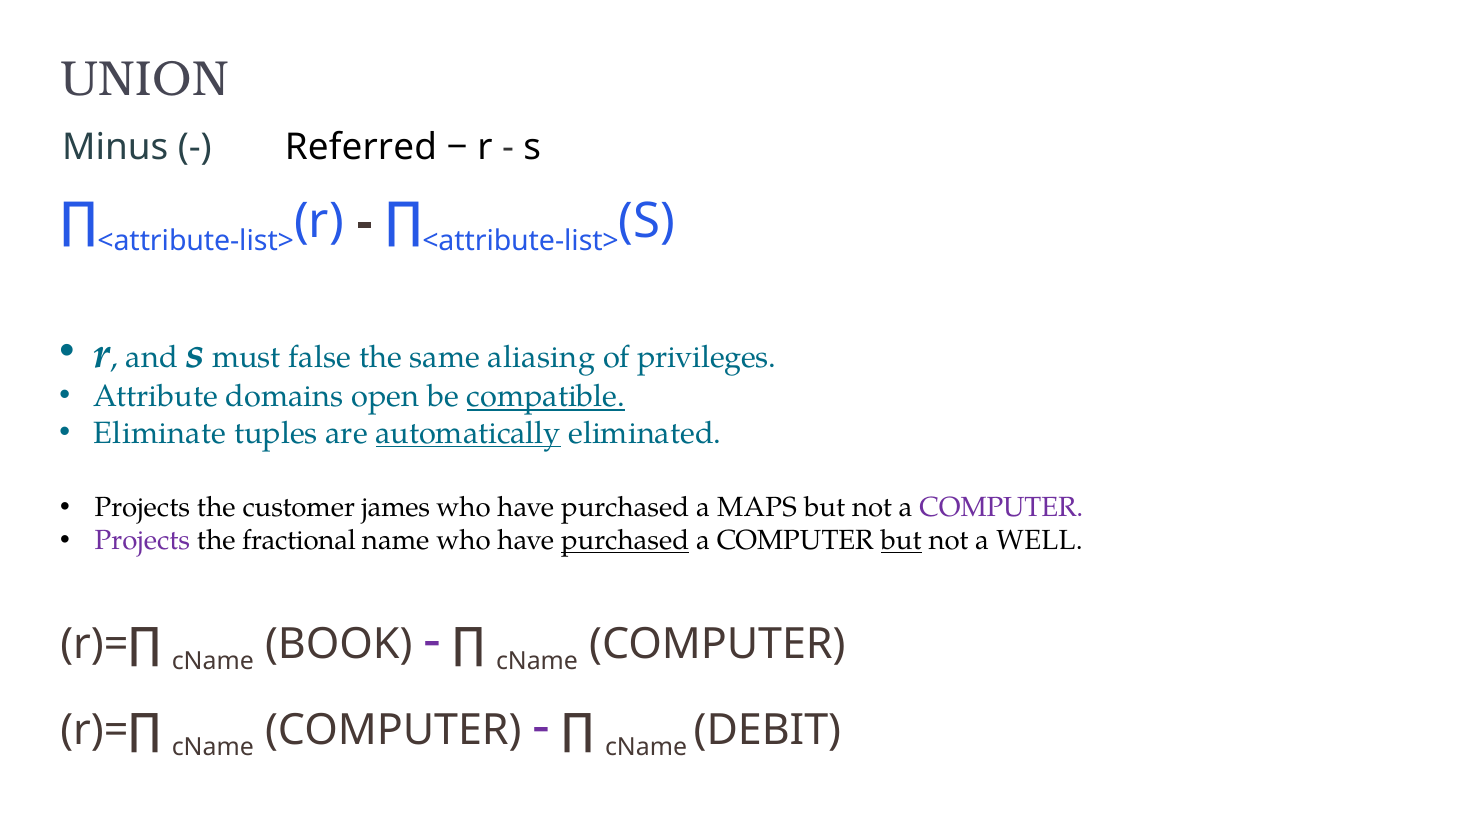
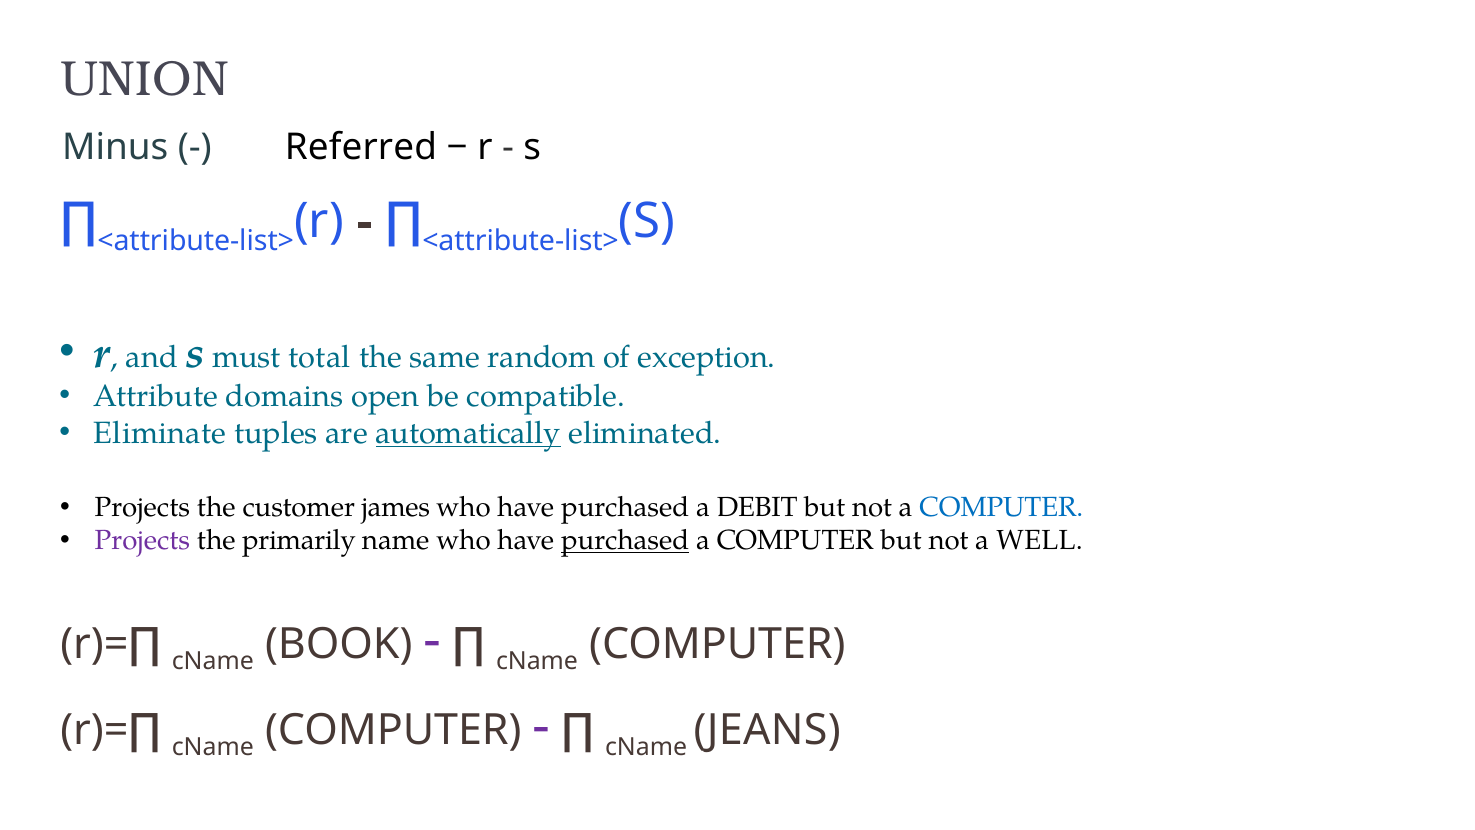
false: false -> total (320, 357)
aliasing: aliasing -> random (542, 357)
privileges: privileges -> exception (707, 357)
compatible underline: present -> none (546, 396)
MAPS: MAPS -> DEBIT (757, 507)
COMPUTER colour: purple -> blue (1001, 507)
fractional: fractional -> primarily (299, 541)
but underline: present -> none (901, 541)
DEBIT: DEBIT -> JEANS (767, 730)
